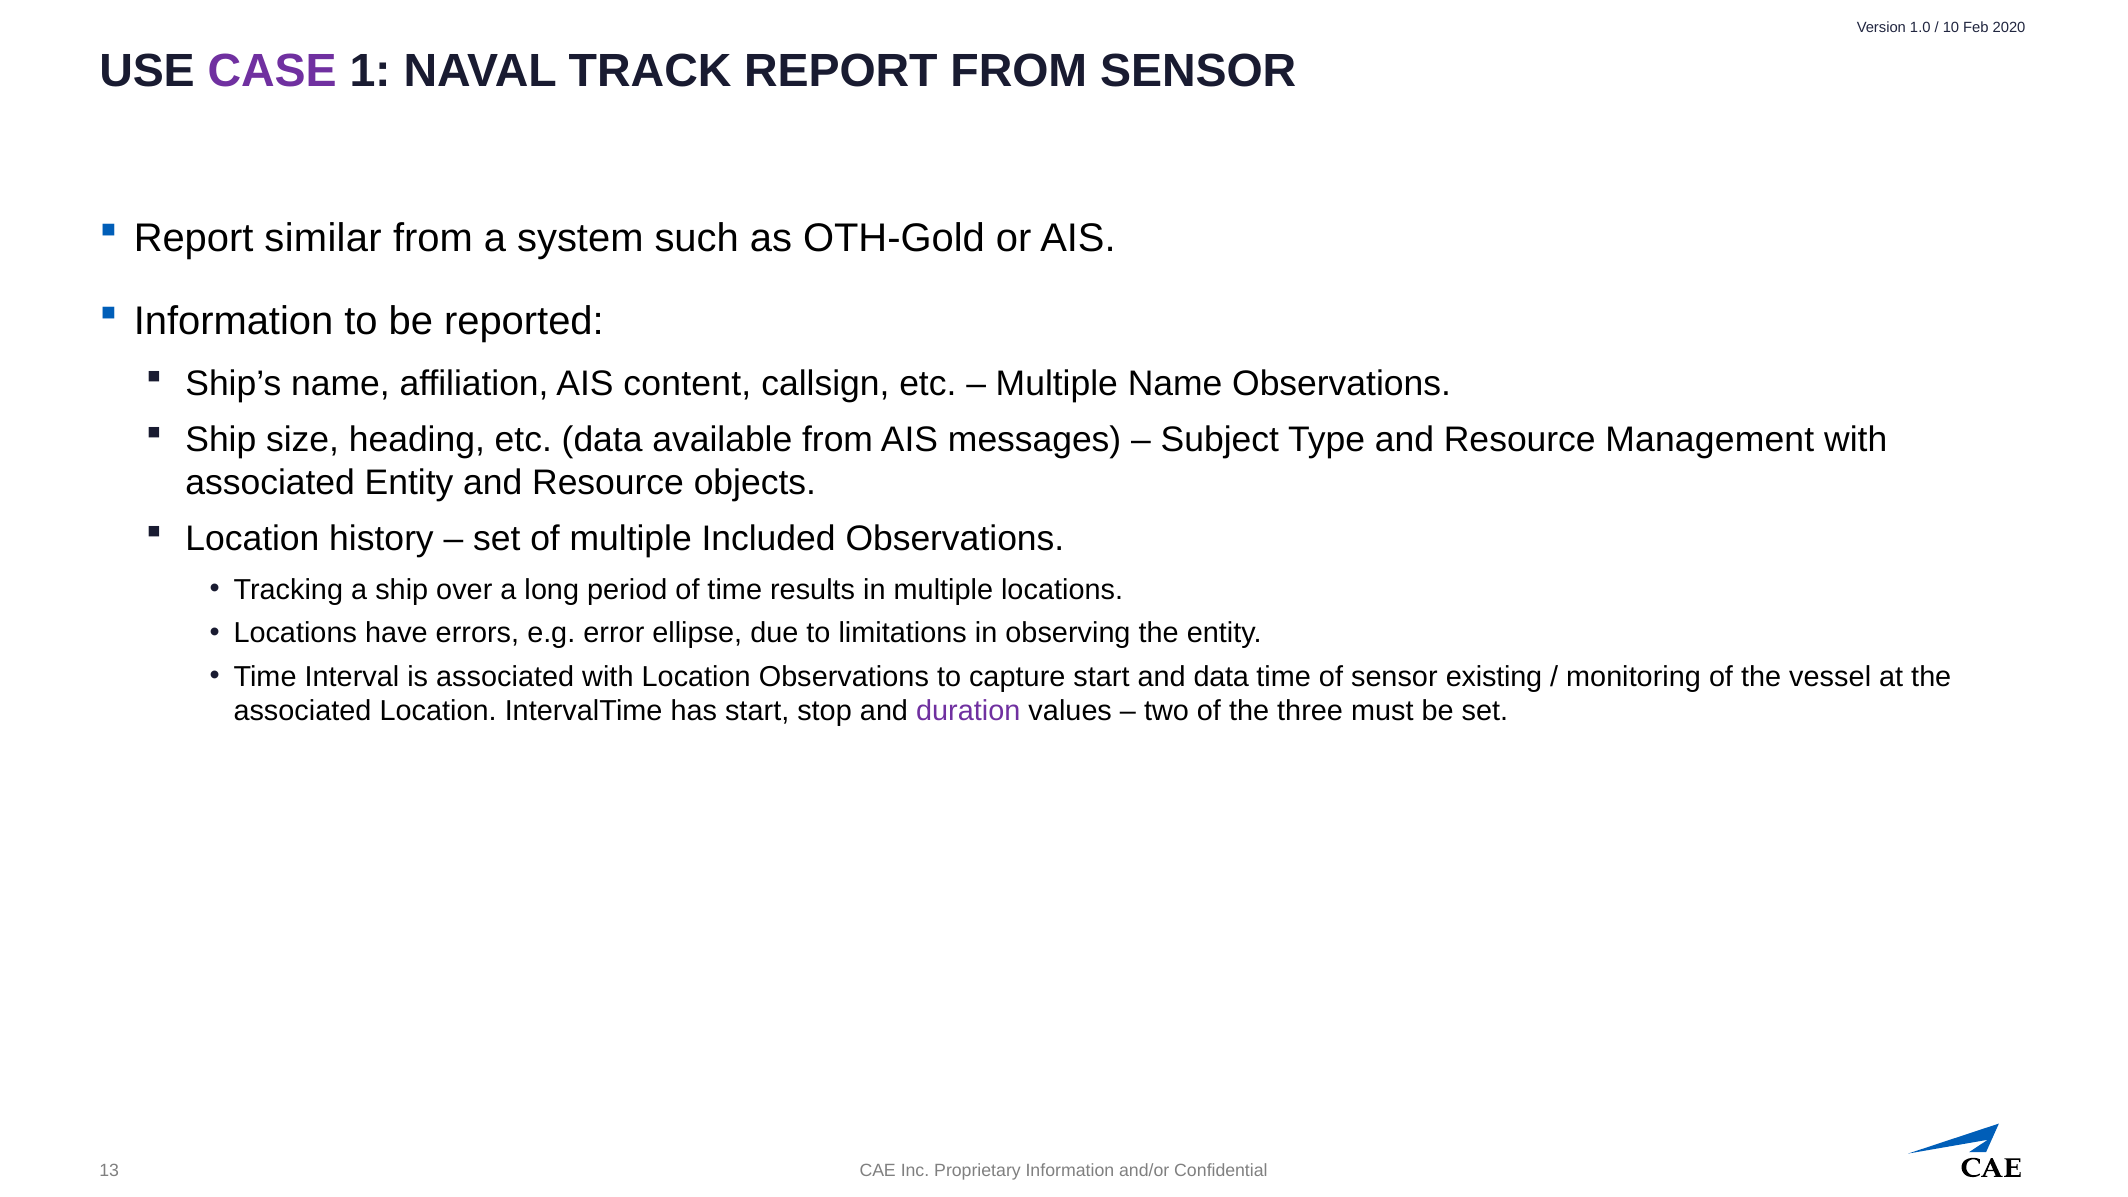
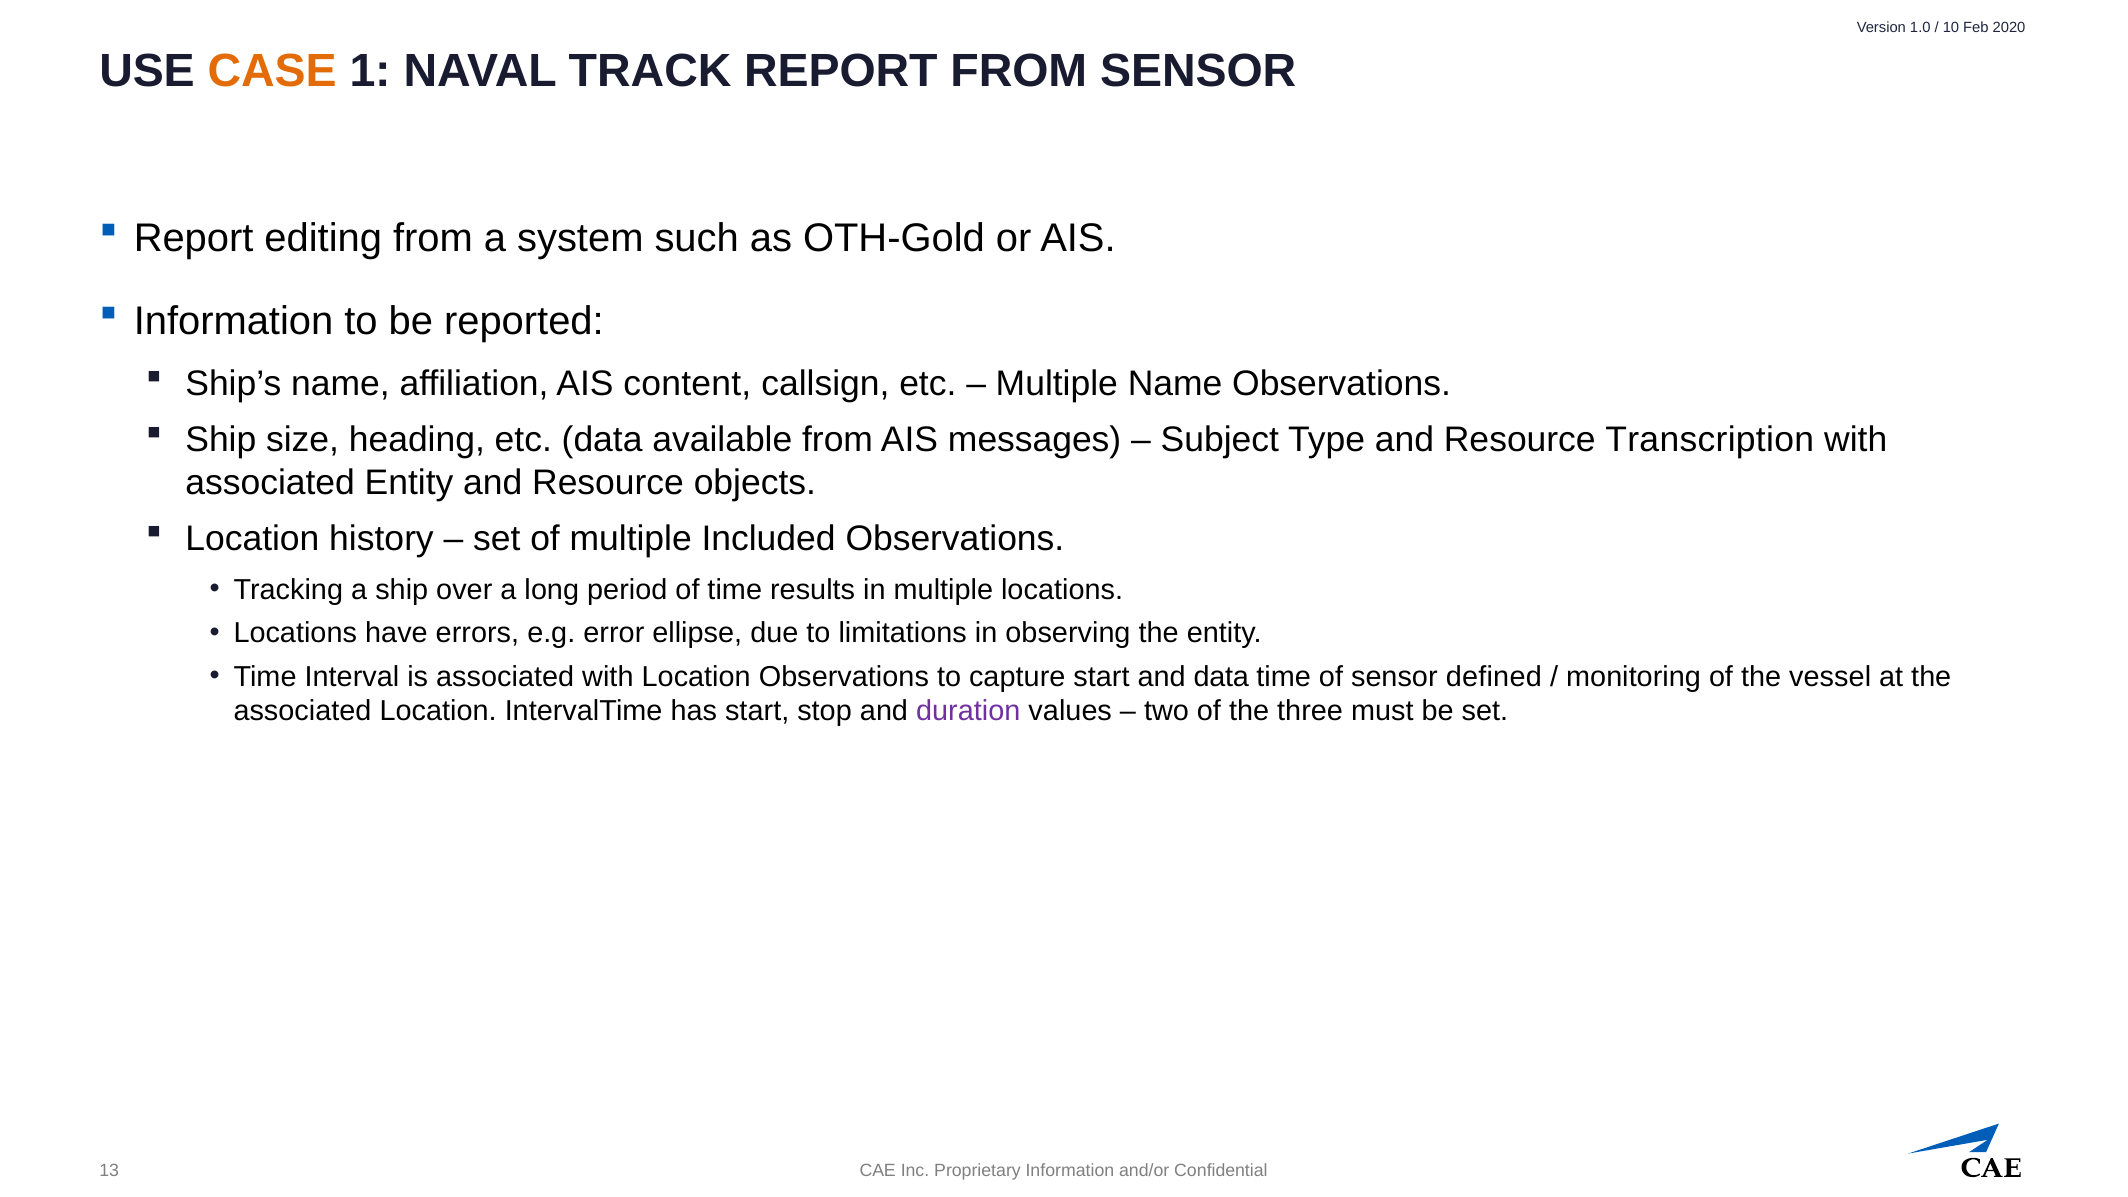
CASE colour: purple -> orange (272, 71)
similar: similar -> editing (323, 238)
Management: Management -> Transcription (1710, 440)
existing: existing -> defined (1494, 677)
